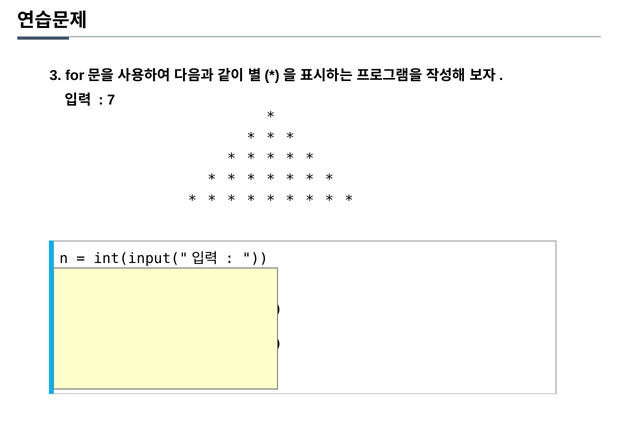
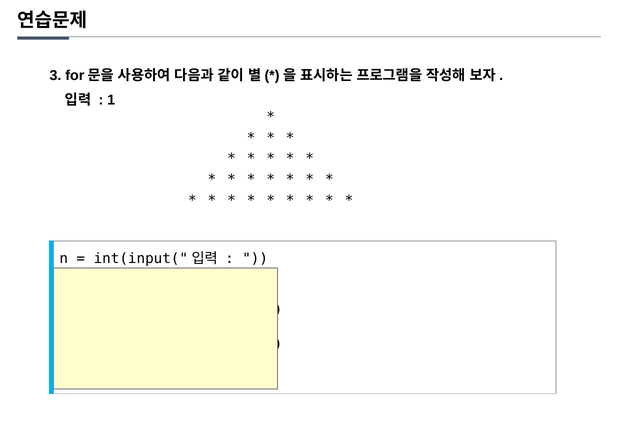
7: 7 -> 1 (111, 100)
